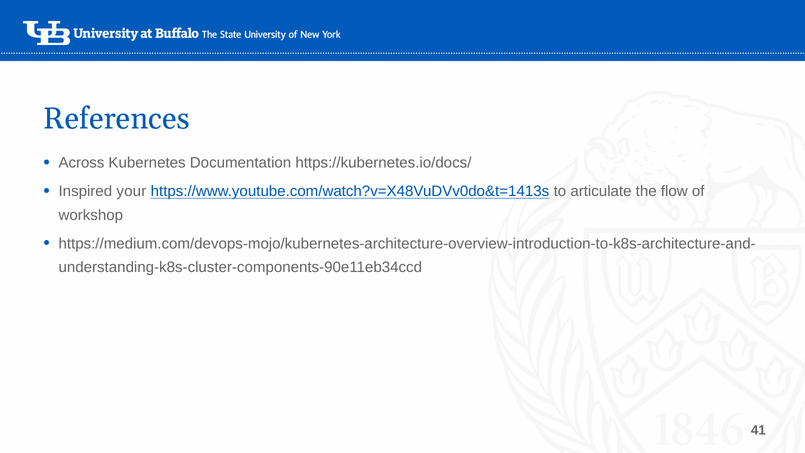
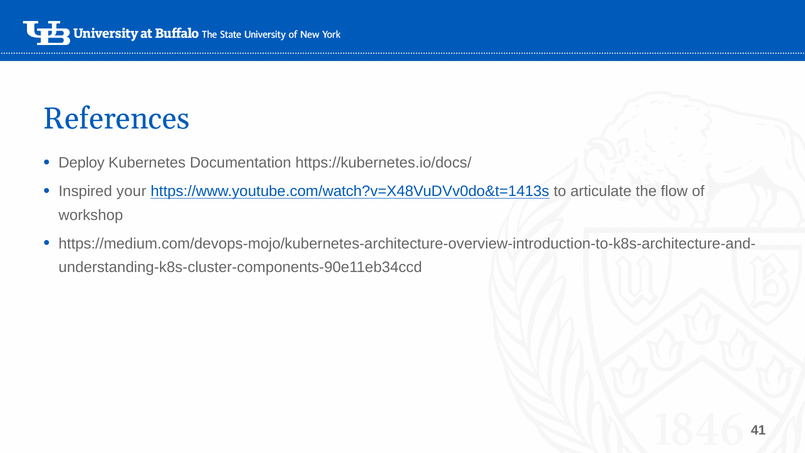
Across: Across -> Deploy (82, 163)
